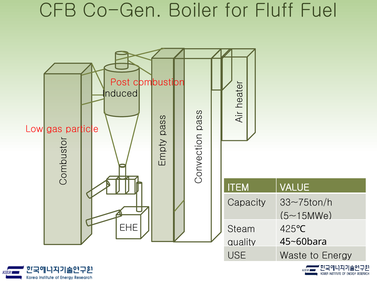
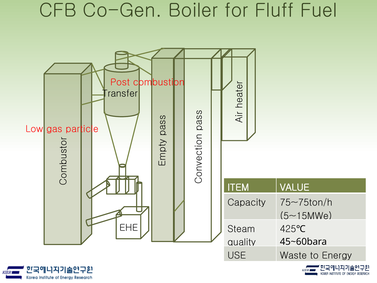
Induced: Induced -> Transfer (120, 93)
33~75ton/h: 33~75ton/h -> 75~75ton/h (306, 202)
